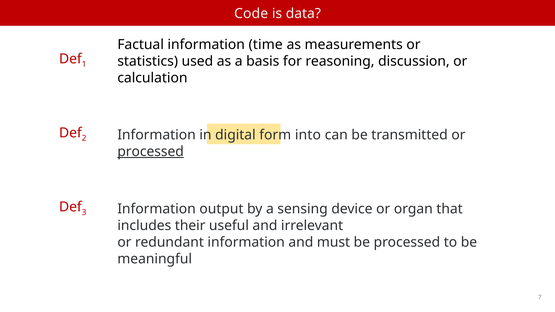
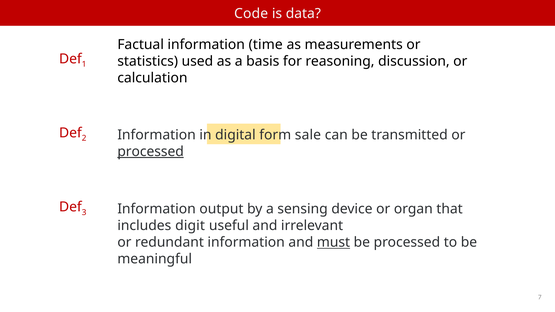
into: into -> sale (308, 135)
their: their -> digit (190, 226)
must underline: none -> present (333, 242)
